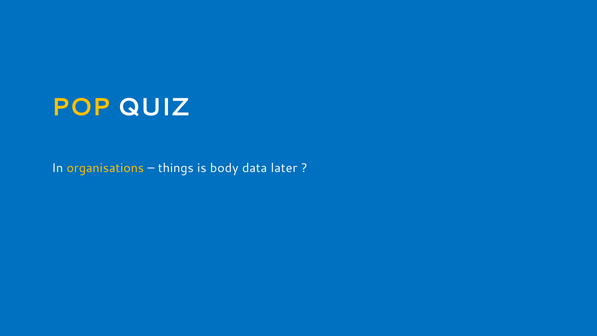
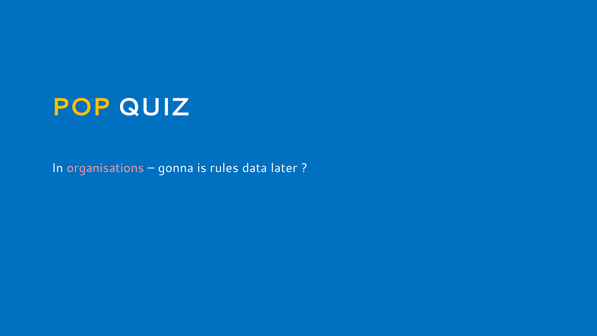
organisations colour: yellow -> pink (105, 168)
things: things -> gonna (176, 168)
body: body -> rules (224, 168)
